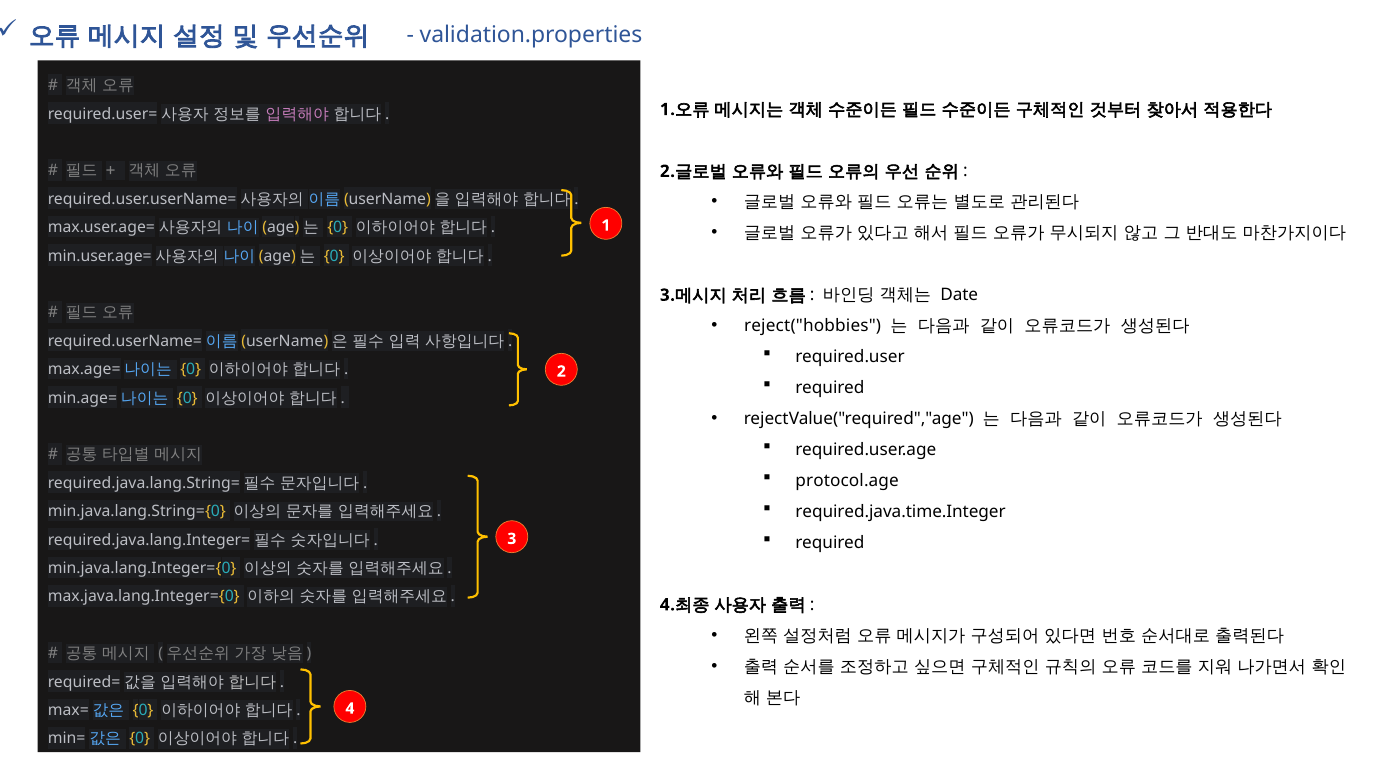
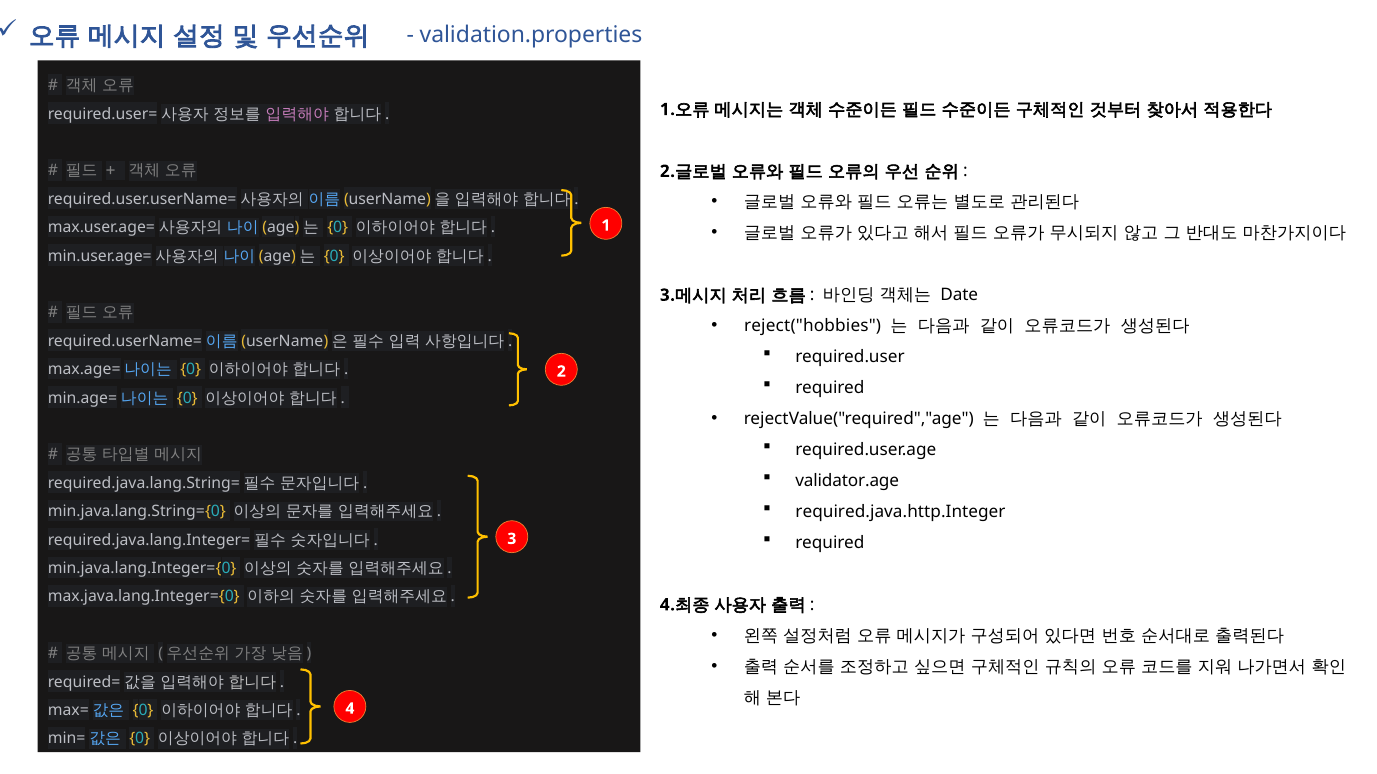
protocol.age: protocol.age -> validator.age (847, 481)
required.java.time.Integer: required.java.time.Integer -> required.java.http.Integer (900, 512)
